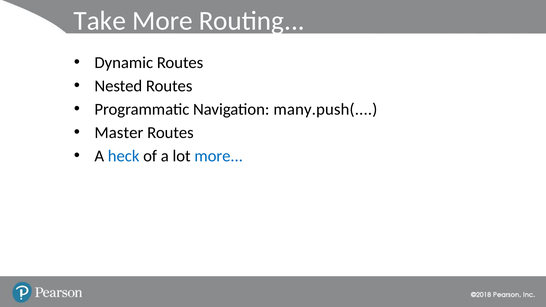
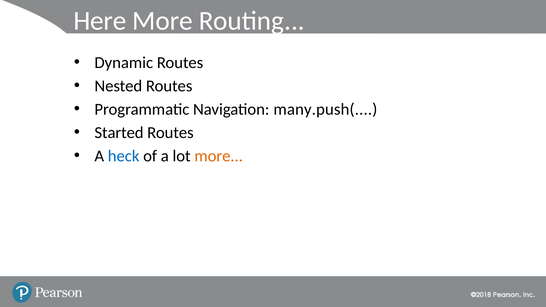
Take: Take -> Here (100, 21)
Master: Master -> Started (119, 133)
more colour: blue -> orange (219, 156)
